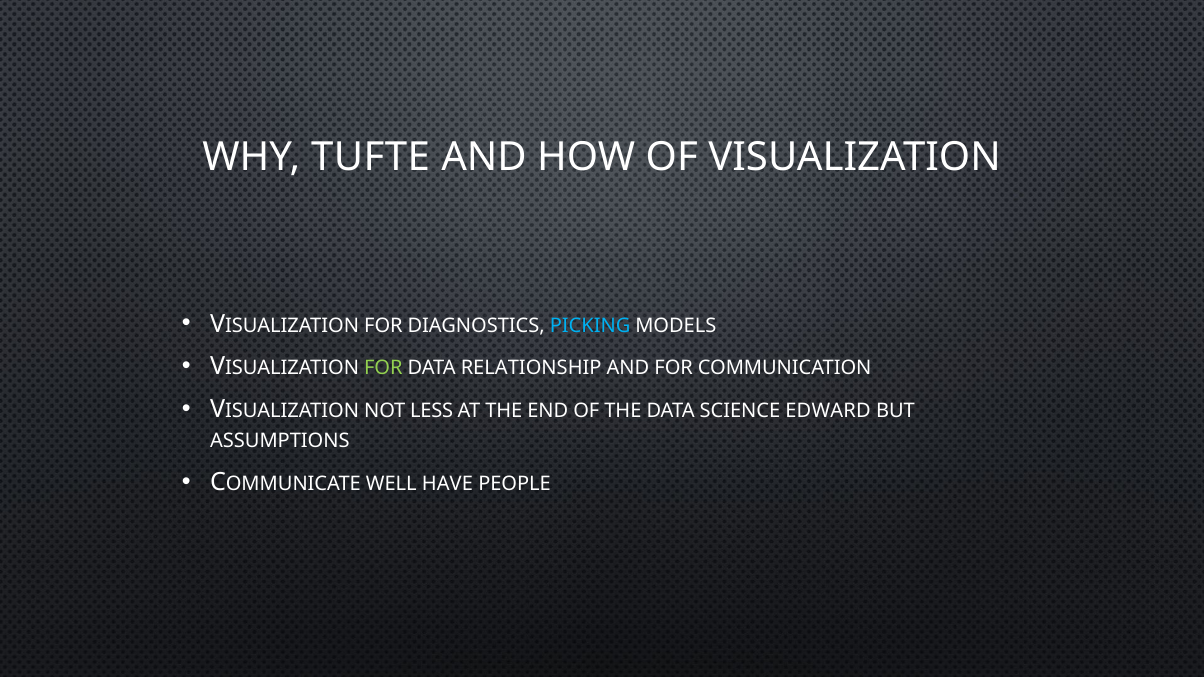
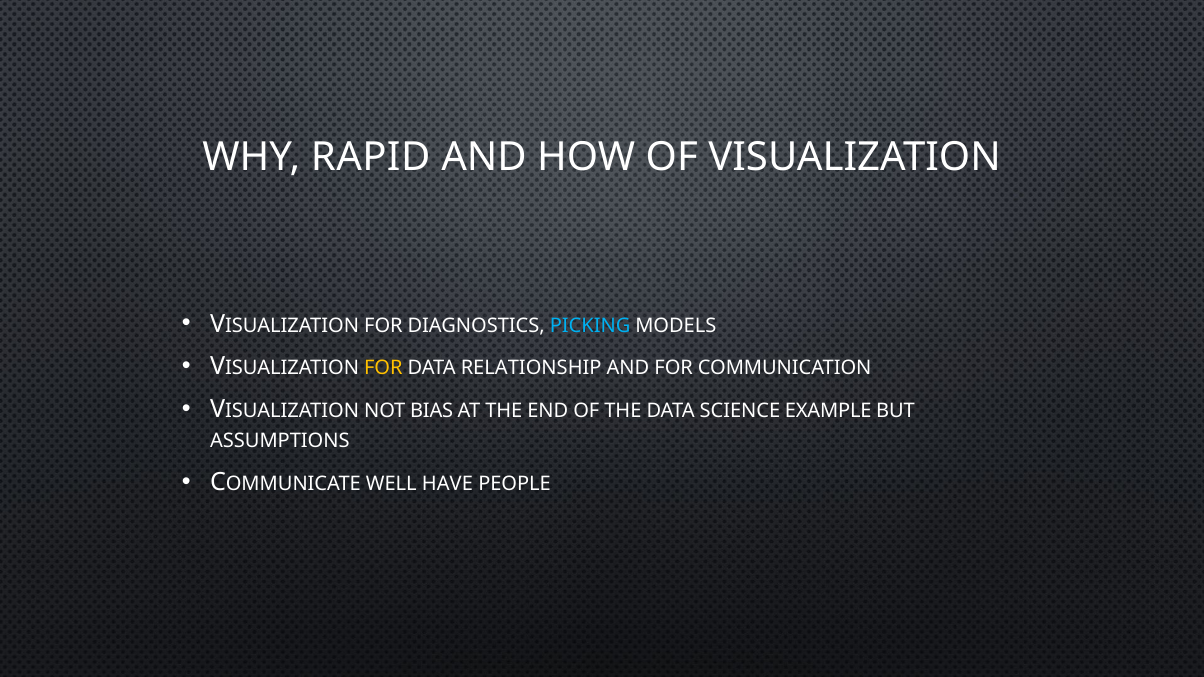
TUFTE: TUFTE -> RAPID (371, 157)
FOR colour: light green -> yellow (383, 368)
LESS: LESS -> BIAS (432, 411)
EDWARD: EDWARD -> EXAMPLE (828, 411)
